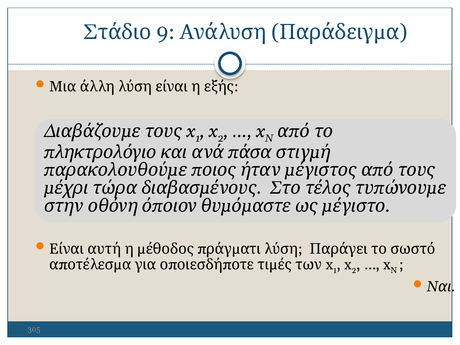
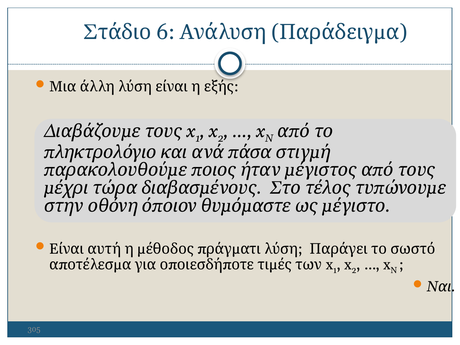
9: 9 -> 6 (166, 32)
